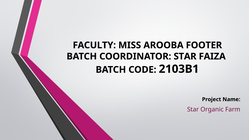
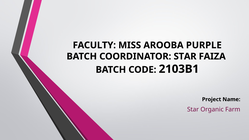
FOOTER: FOOTER -> PURPLE (204, 45)
